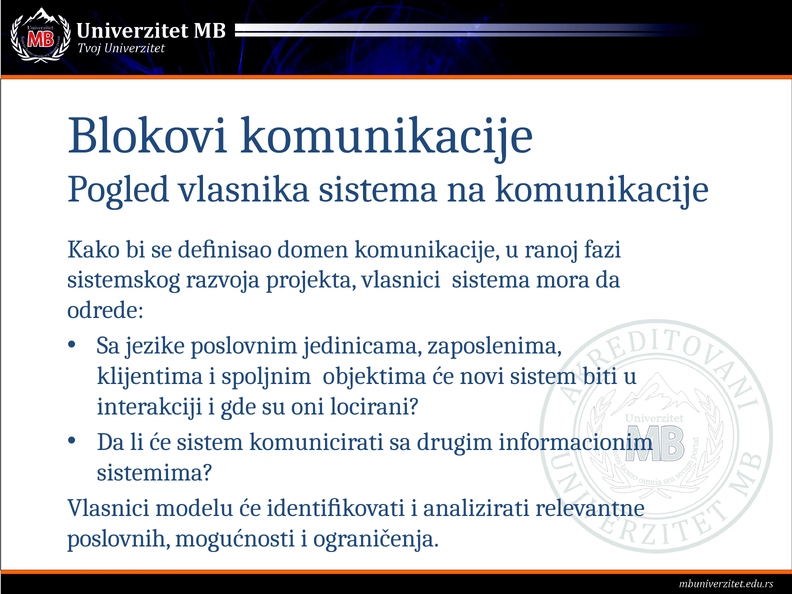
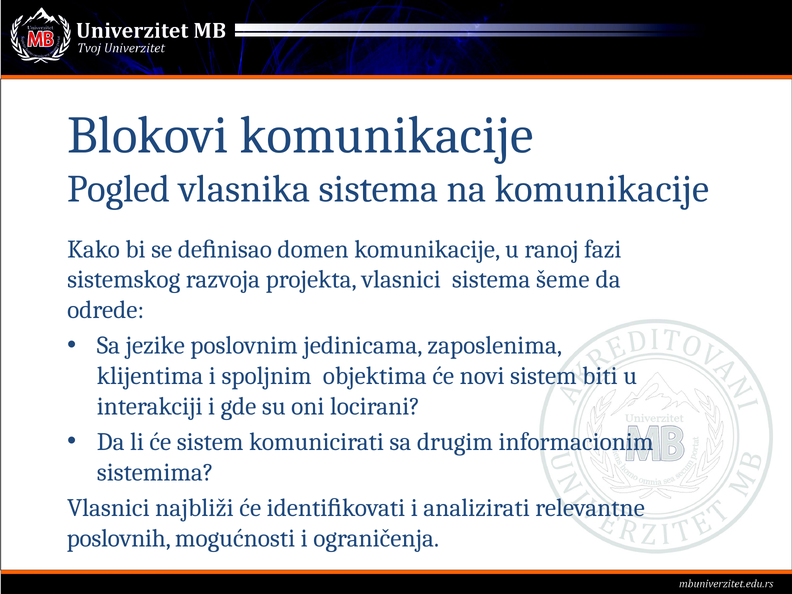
mora: mora -> šeme (563, 280)
modelu: modelu -> najbliži (194, 508)
